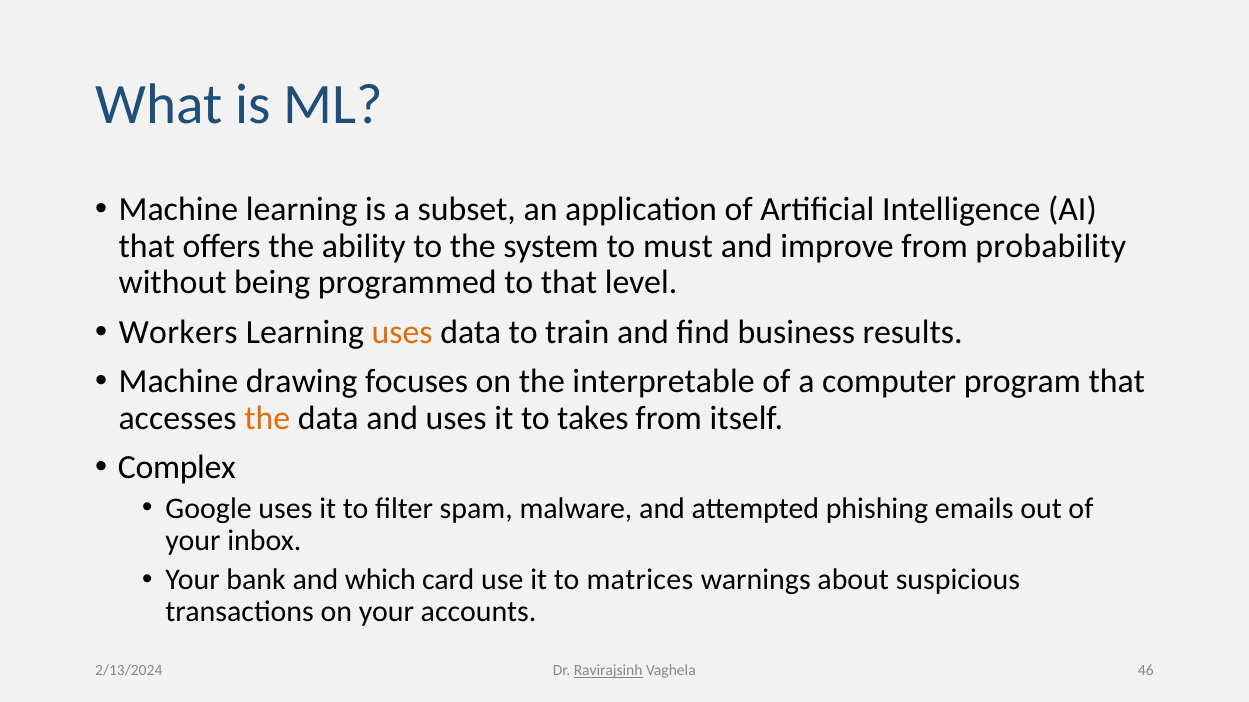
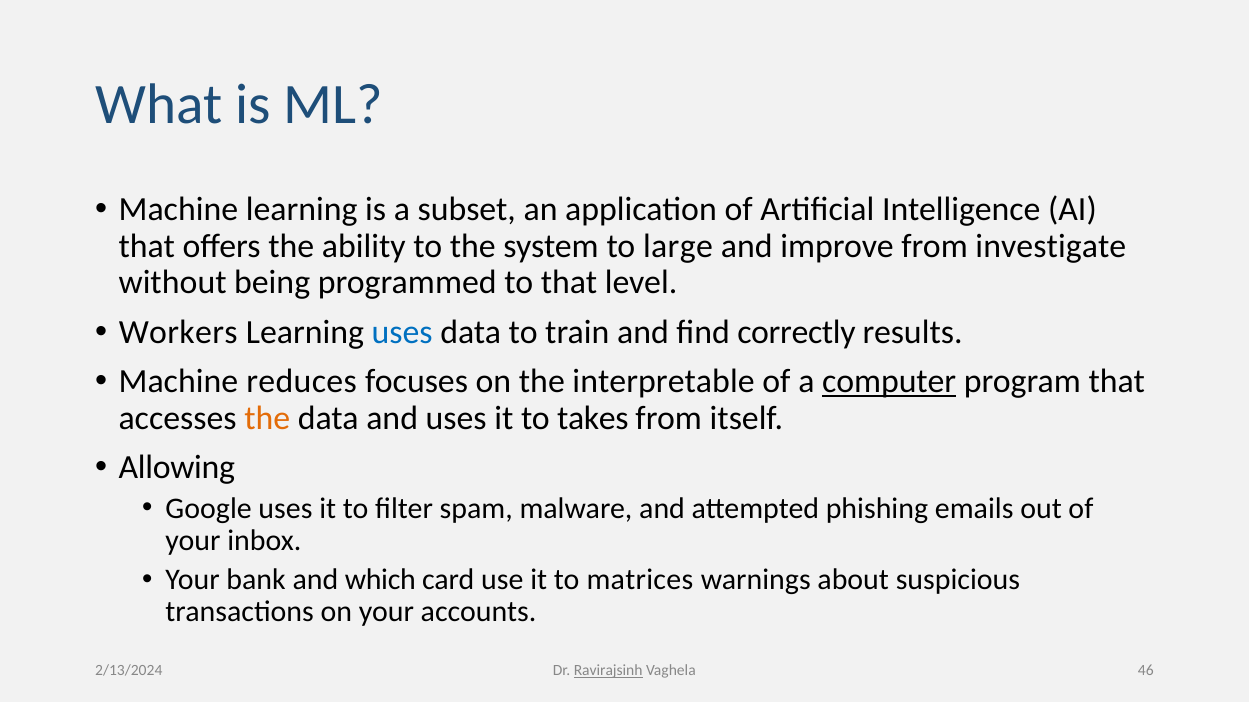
must: must -> large (678, 246)
probability: probability -> investigate (1051, 246)
uses colour: orange -> blue (402, 332)
business: business -> correctly (796, 332)
drawing: drawing -> reduces (302, 382)
computer underline: none -> present (889, 382)
Complex: Complex -> Allowing (177, 468)
